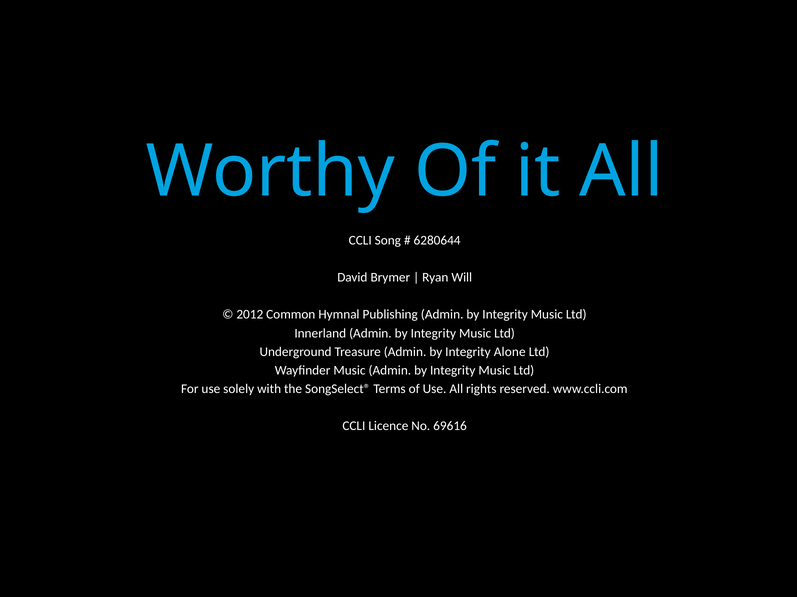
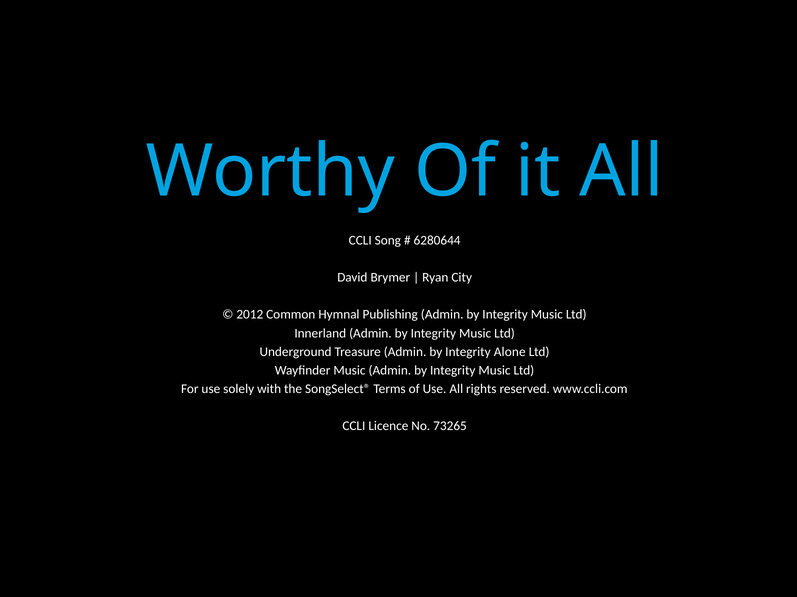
Will: Will -> City (462, 278)
69616: 69616 -> 73265 (450, 427)
